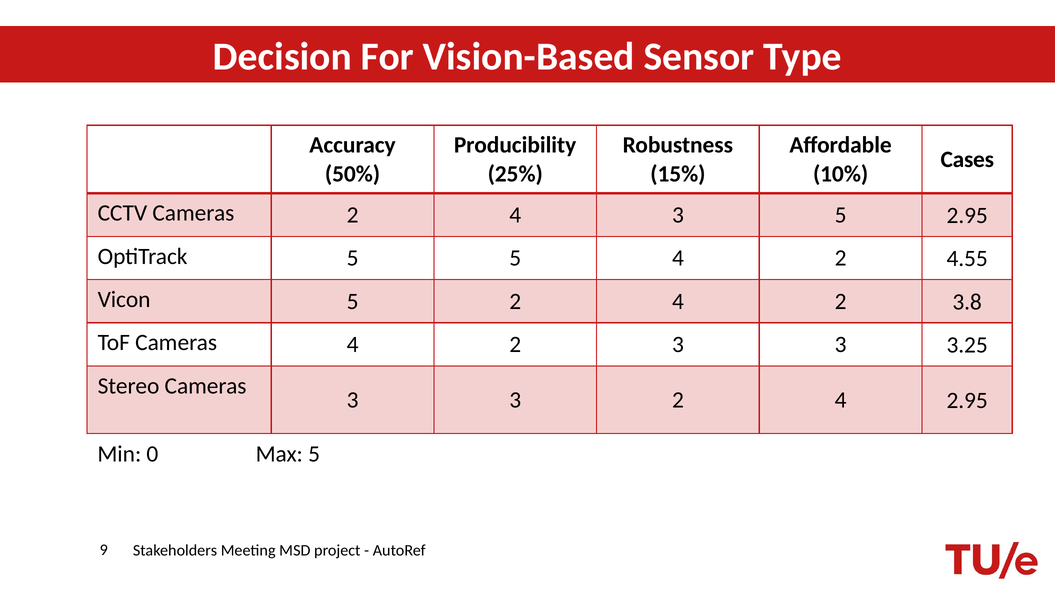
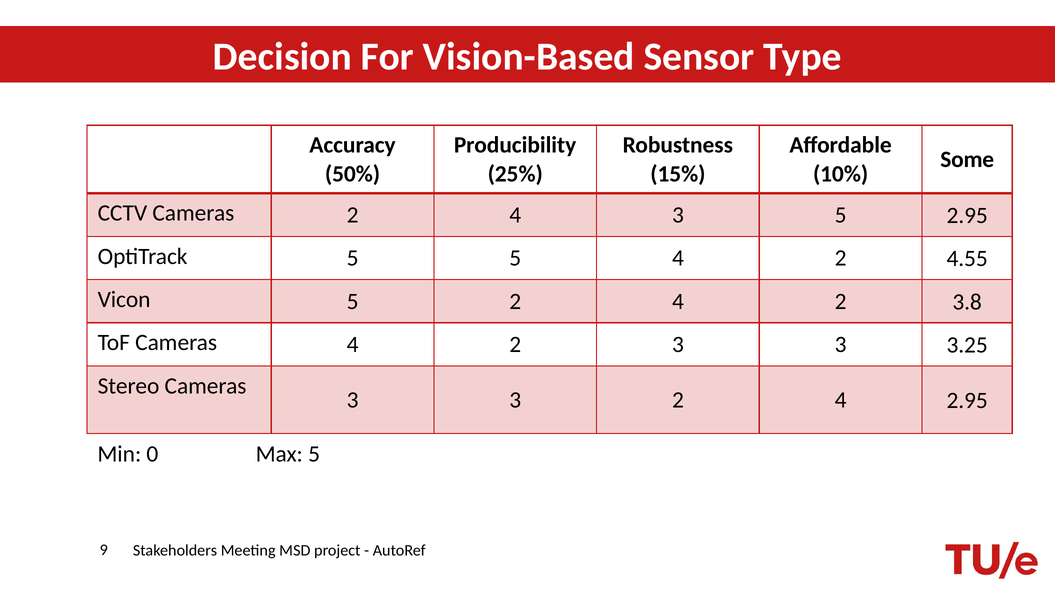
Cases: Cases -> Some (967, 160)
